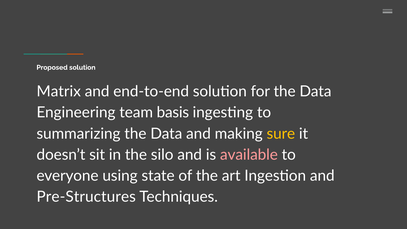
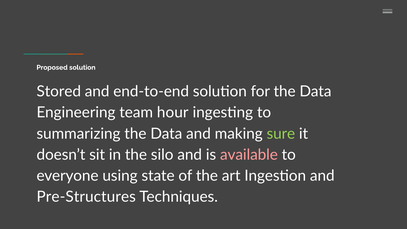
Matrix: Matrix -> Stored (59, 92)
basis: basis -> hour (173, 113)
sure colour: yellow -> light green (281, 134)
